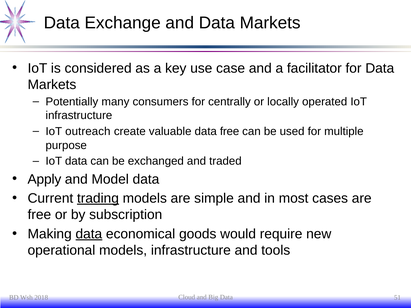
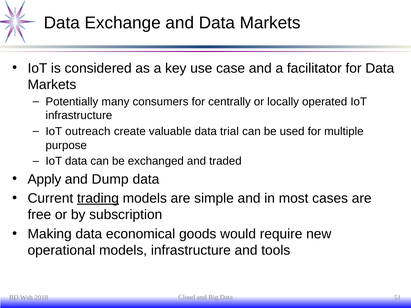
data free: free -> trial (229, 132)
Model: Model -> Dump (110, 179)
data underline: present -> none (89, 234)
